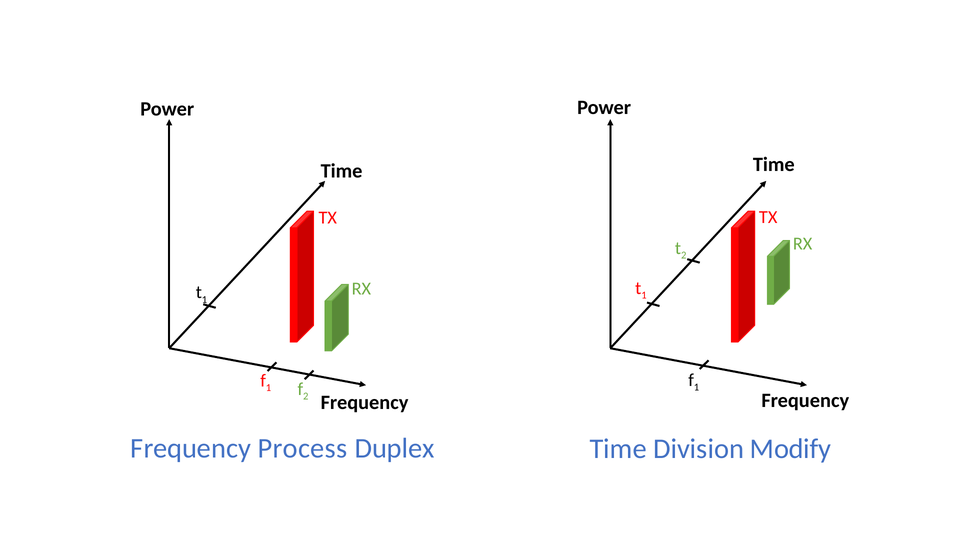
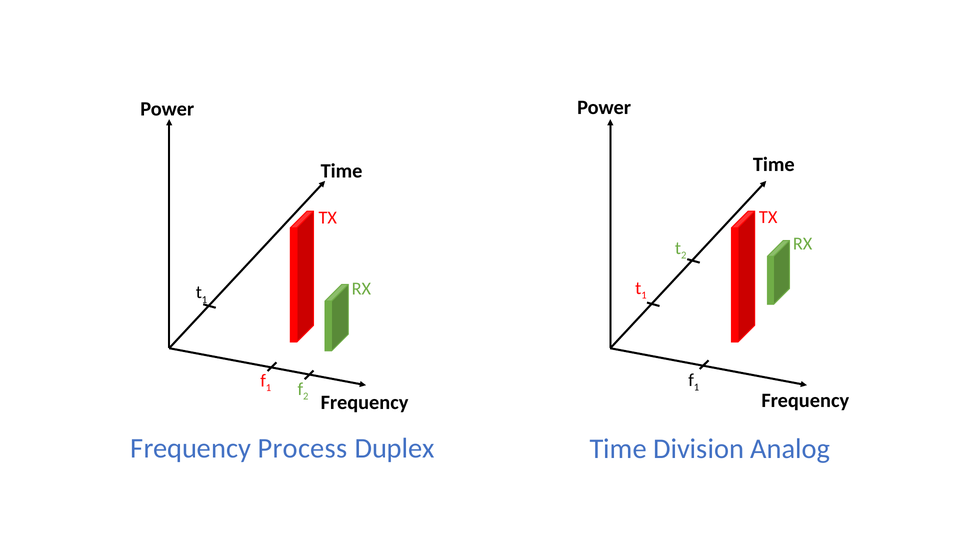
Modify: Modify -> Analog (790, 449)
